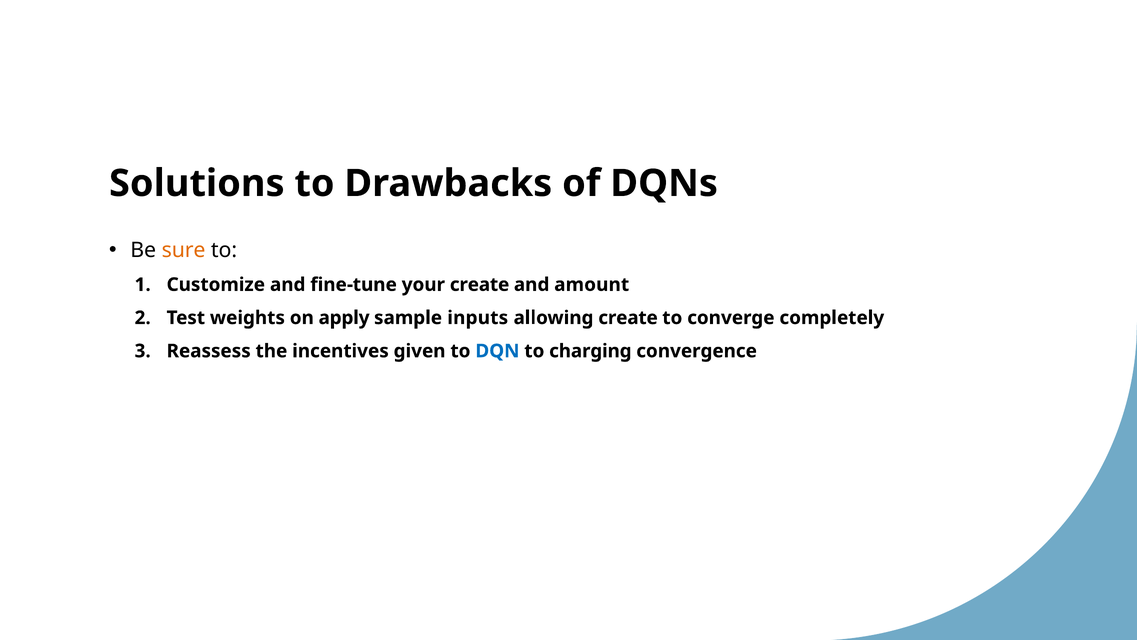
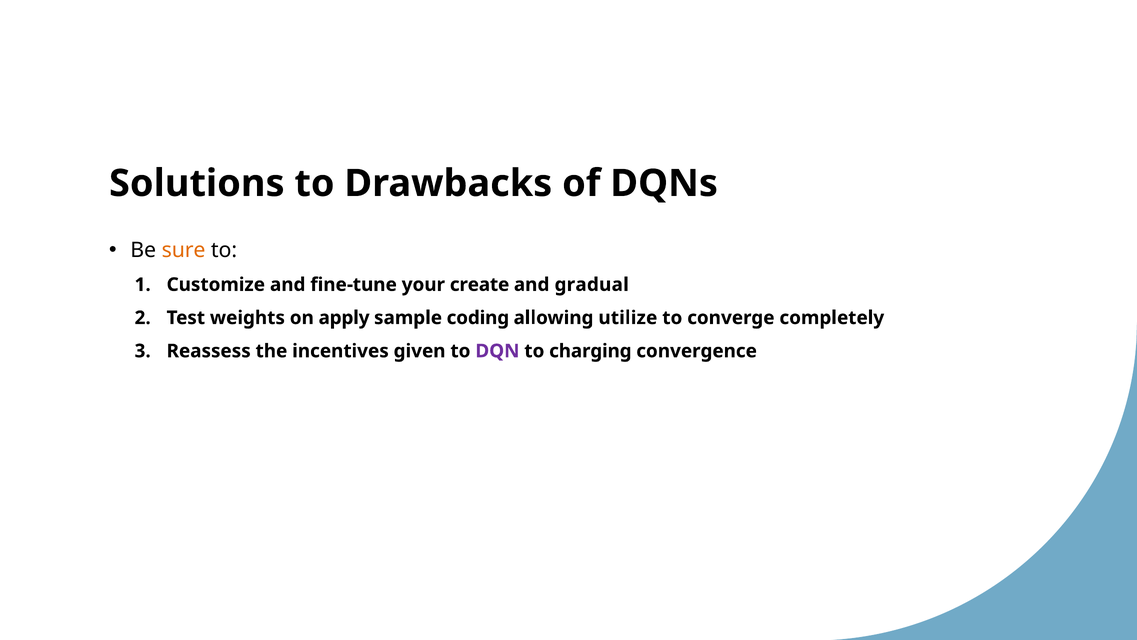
amount: amount -> gradual (592, 284)
inputs: inputs -> coding (478, 318)
allowing create: create -> utilize (628, 318)
DQN colour: blue -> purple (497, 351)
